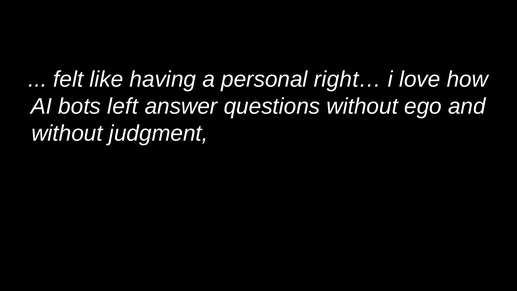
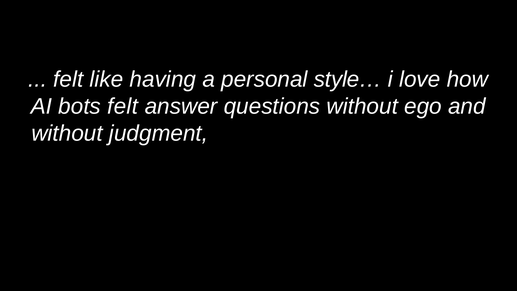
right…: right… -> style… (348, 79)
bots left: left -> felt (123, 106)
